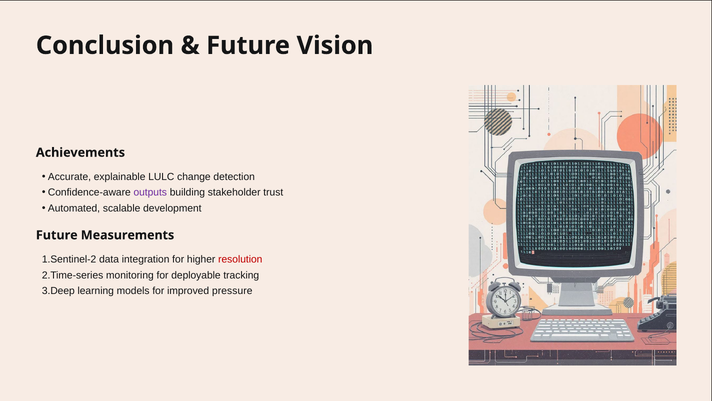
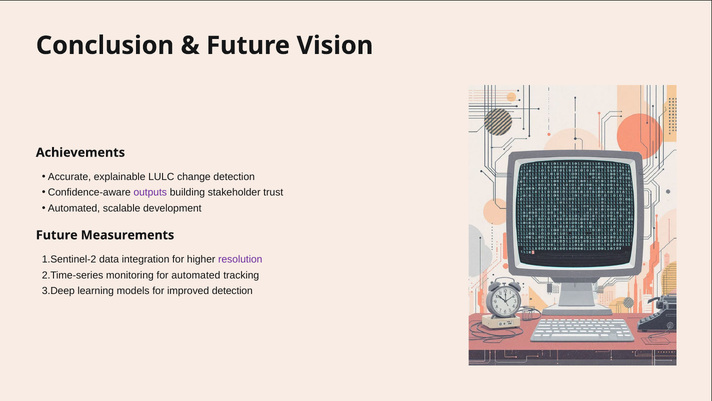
resolution colour: red -> purple (240, 259)
for deployable: deployable -> automated (196, 275)
improved pressure: pressure -> detection (232, 291)
